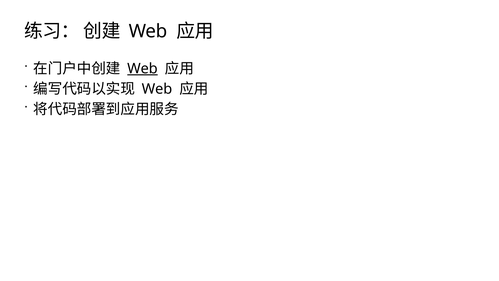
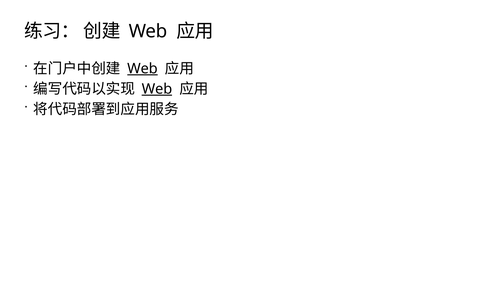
Web underline: none -> present (157, 89)
